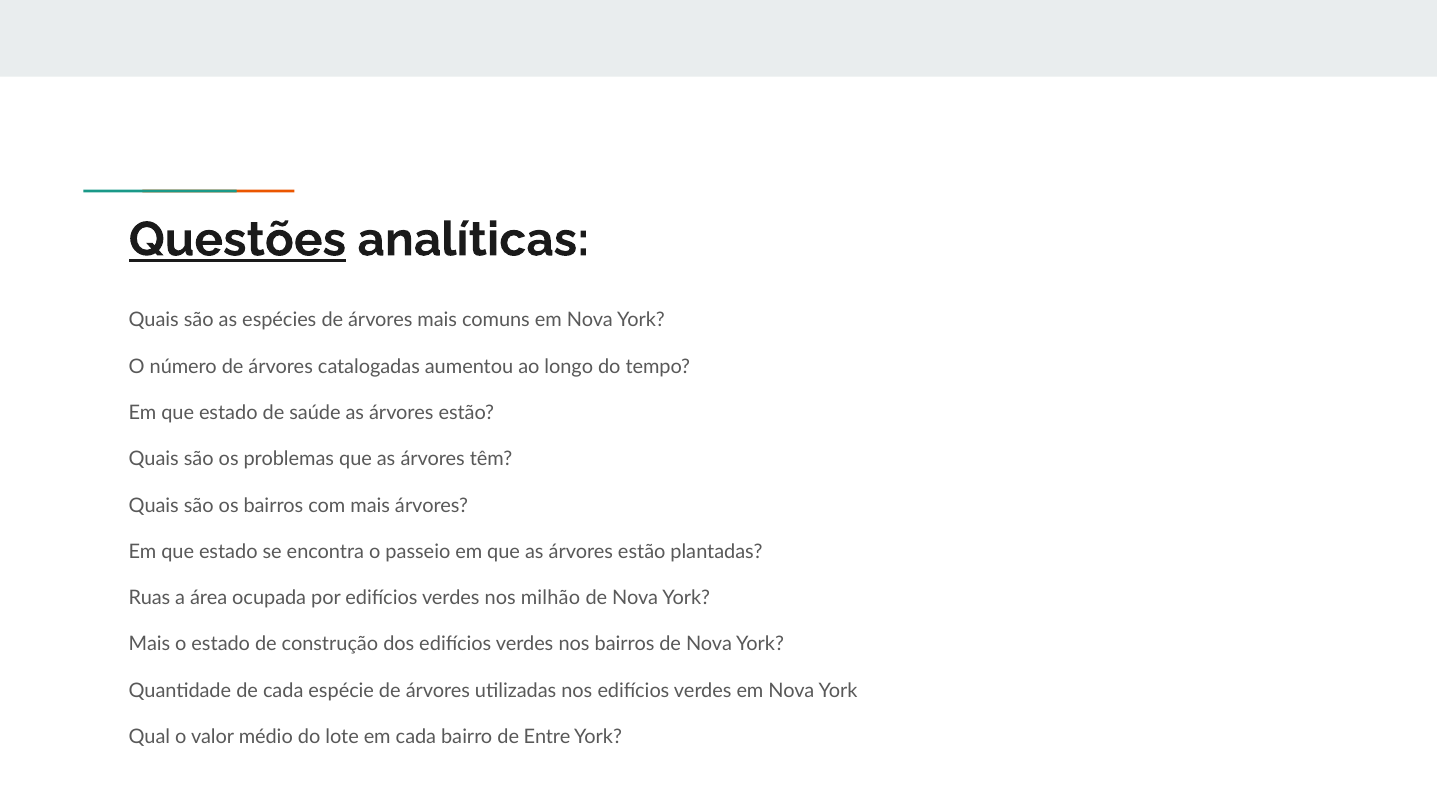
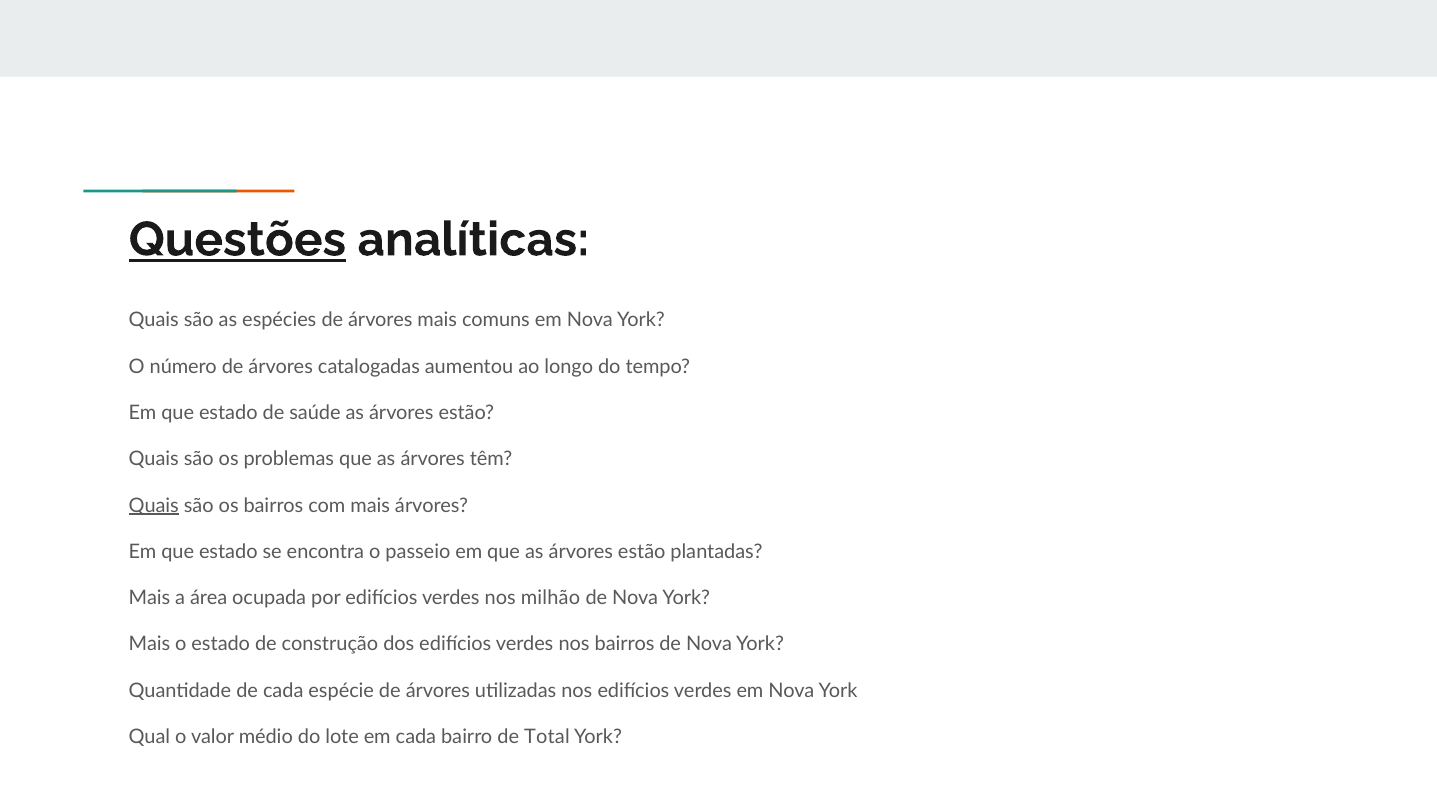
Quais underline: none -> present (154, 505)
Ruas: Ruas -> Mais (149, 598)
Entre: Entre -> Total (547, 736)
